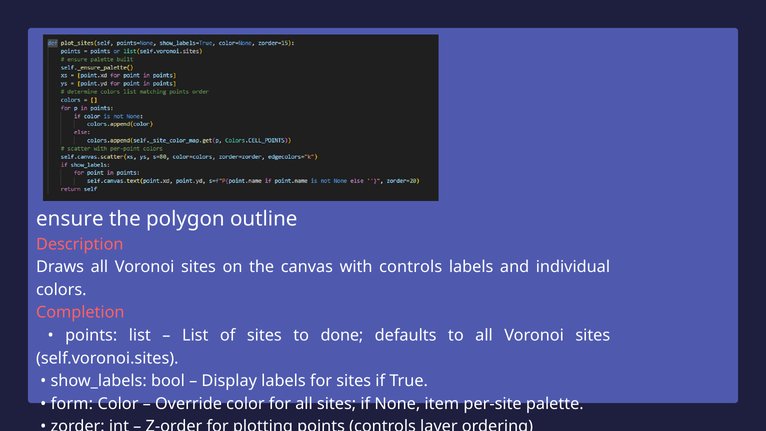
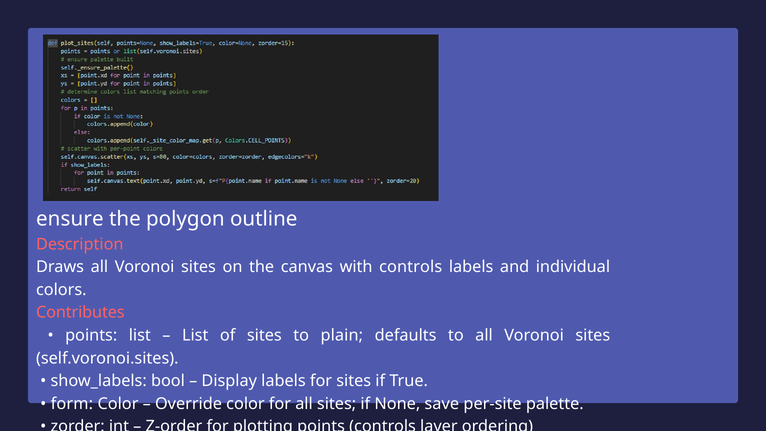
Completion: Completion -> Contributes (80, 312)
done: done -> plain (342, 335)
item: item -> save (442, 404)
